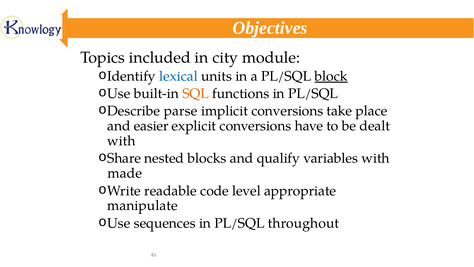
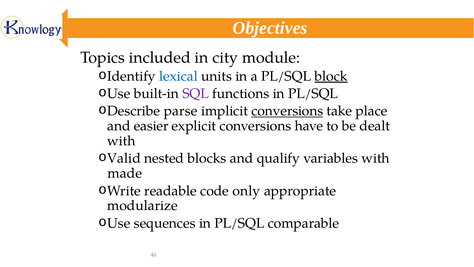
SQL colour: orange -> purple (196, 94)
conversions underline: none -> present (287, 111)
Share: Share -> Valid (124, 158)
level: level -> only (246, 190)
manipulate: manipulate -> modularize (142, 205)
throughout: throughout -> comparable (304, 223)
